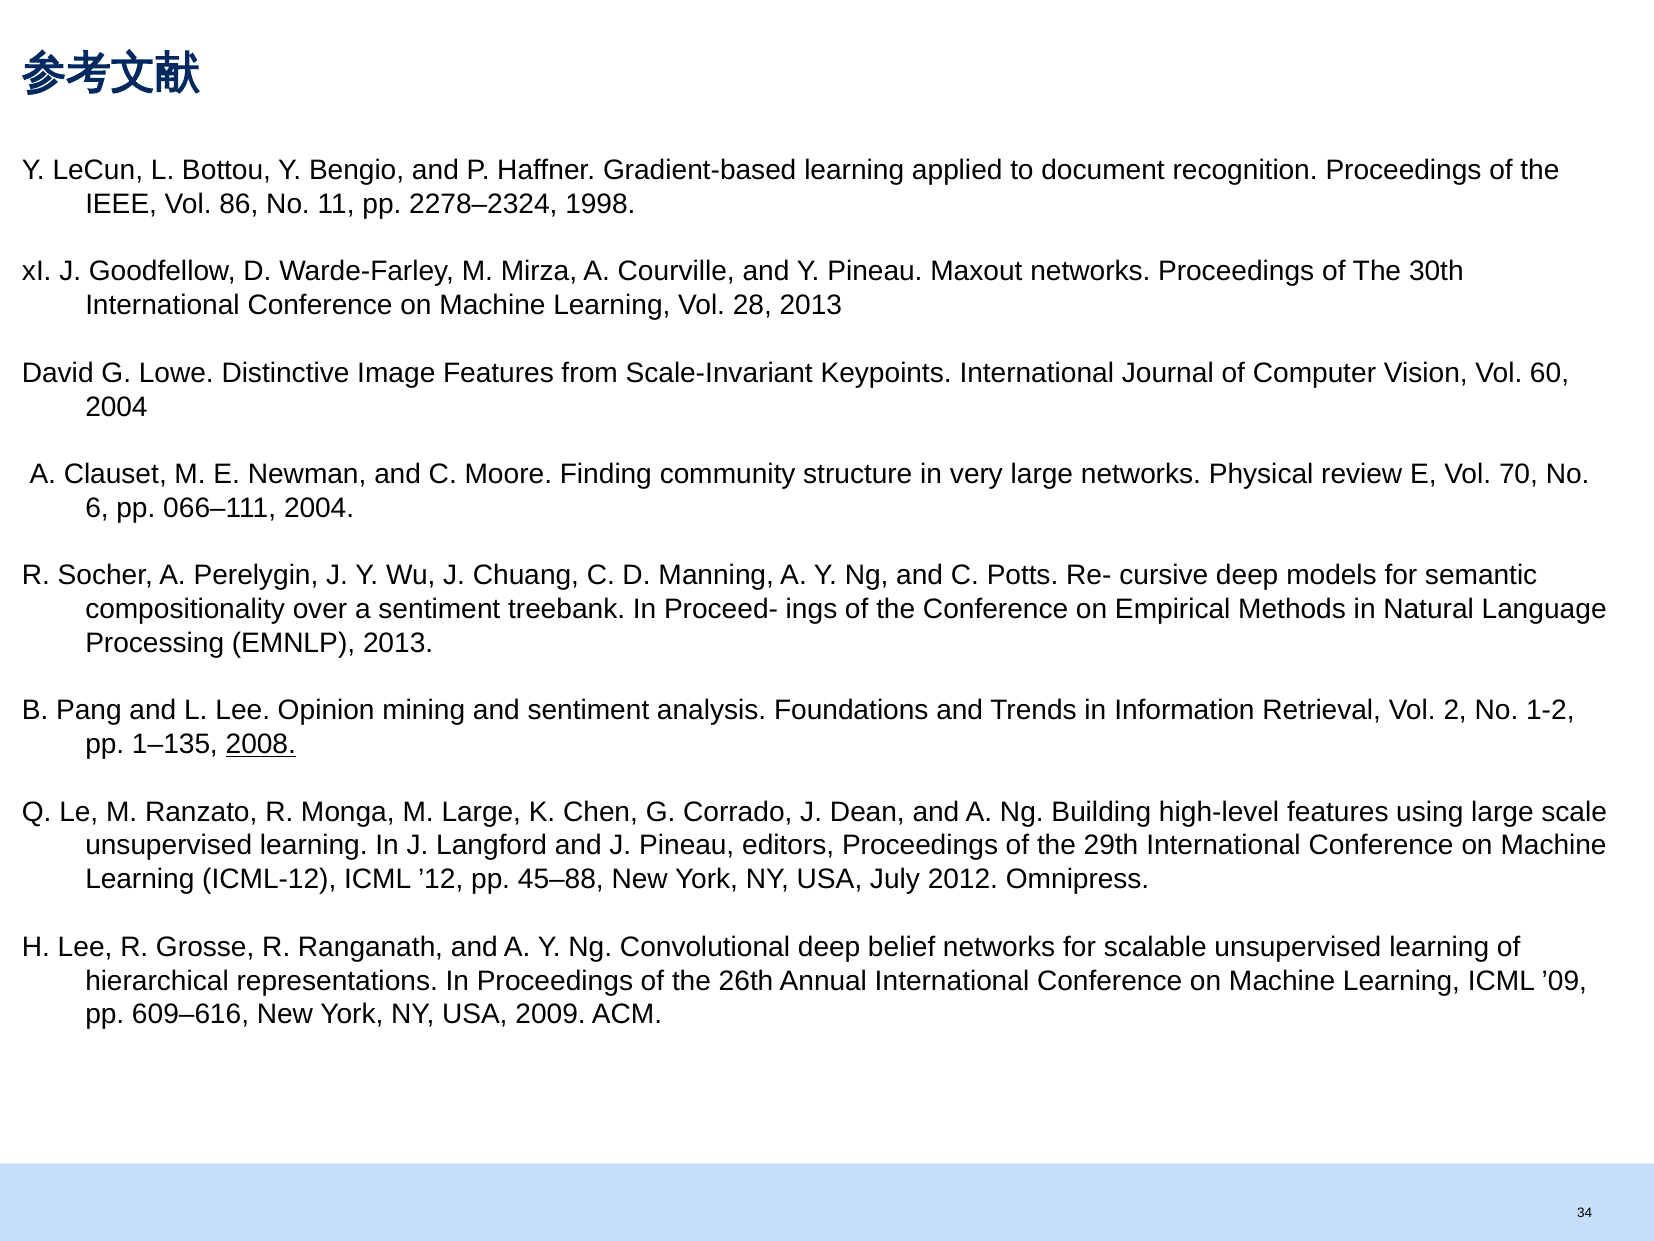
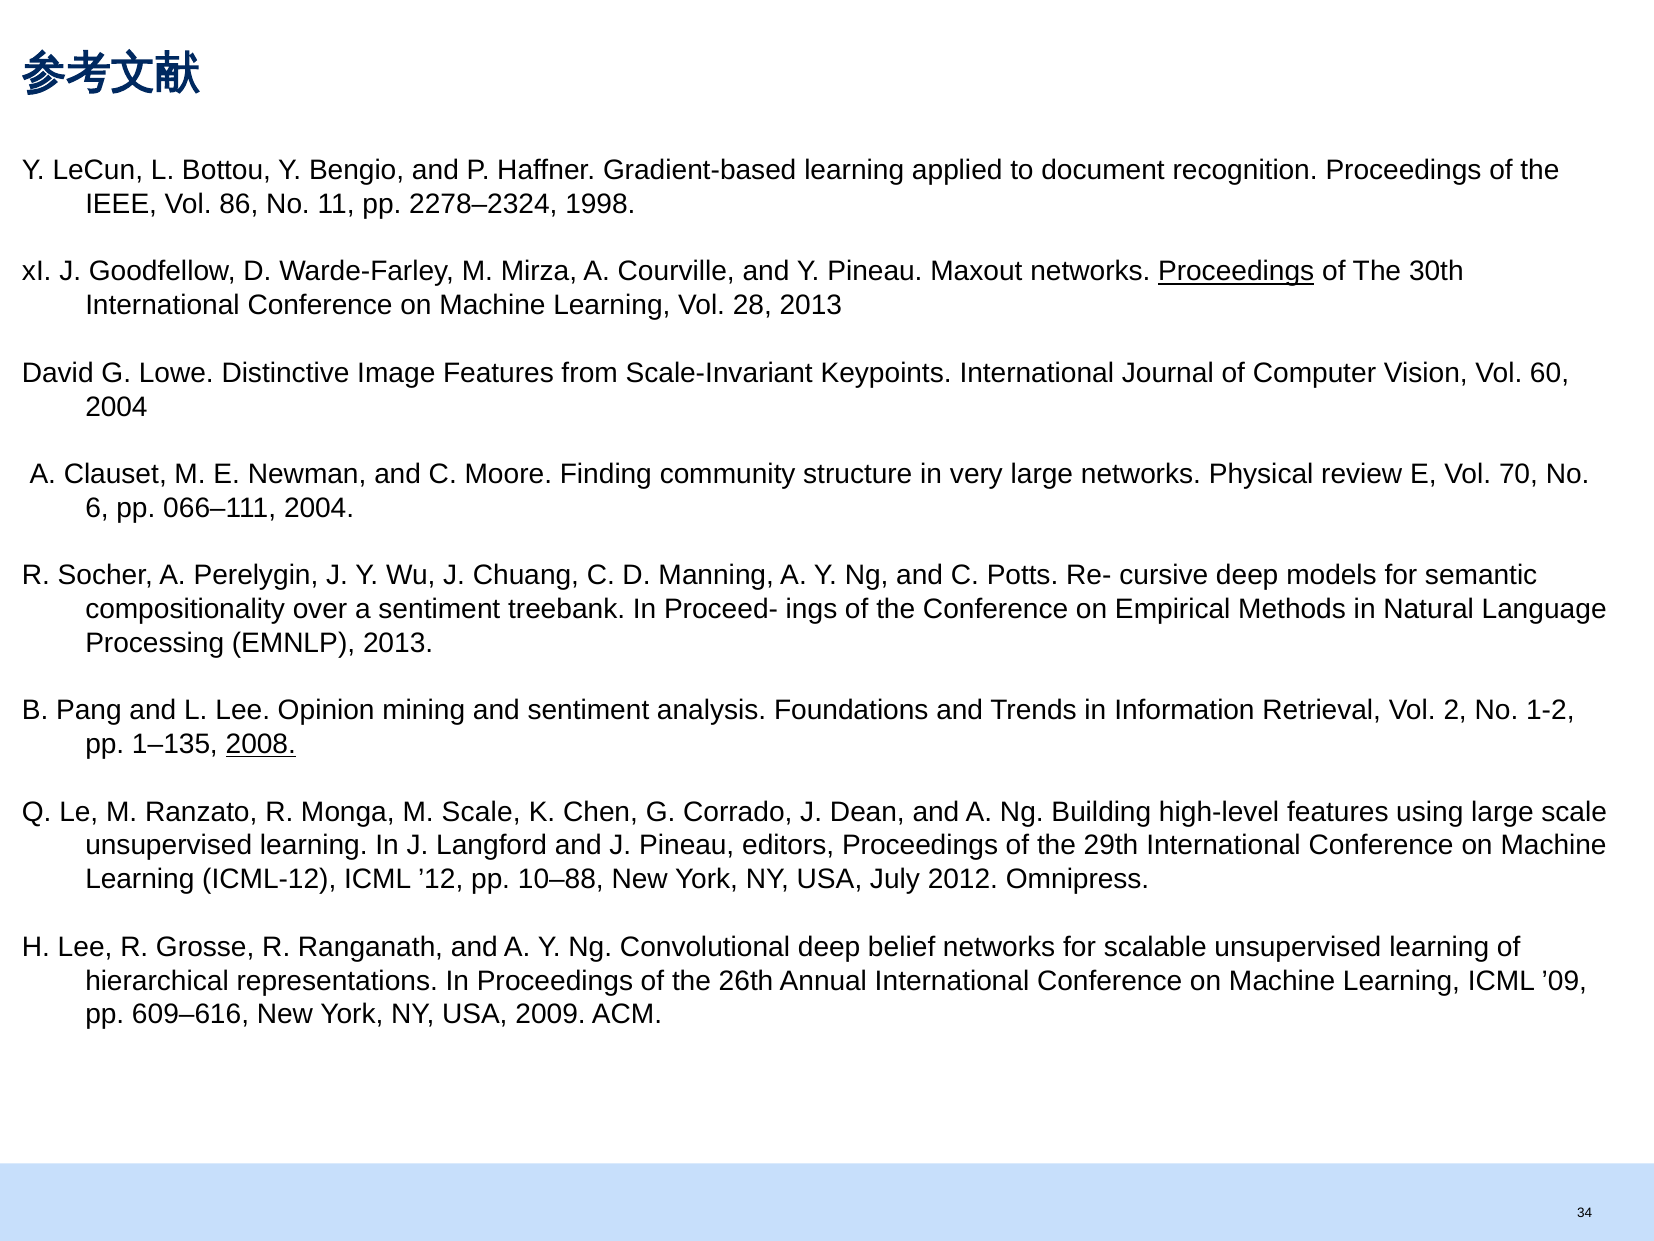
Proceedings underline: none -> present (1236, 272)
M Large: Large -> Scale (481, 812)
45–88: 45–88 -> 10–88 (561, 879)
